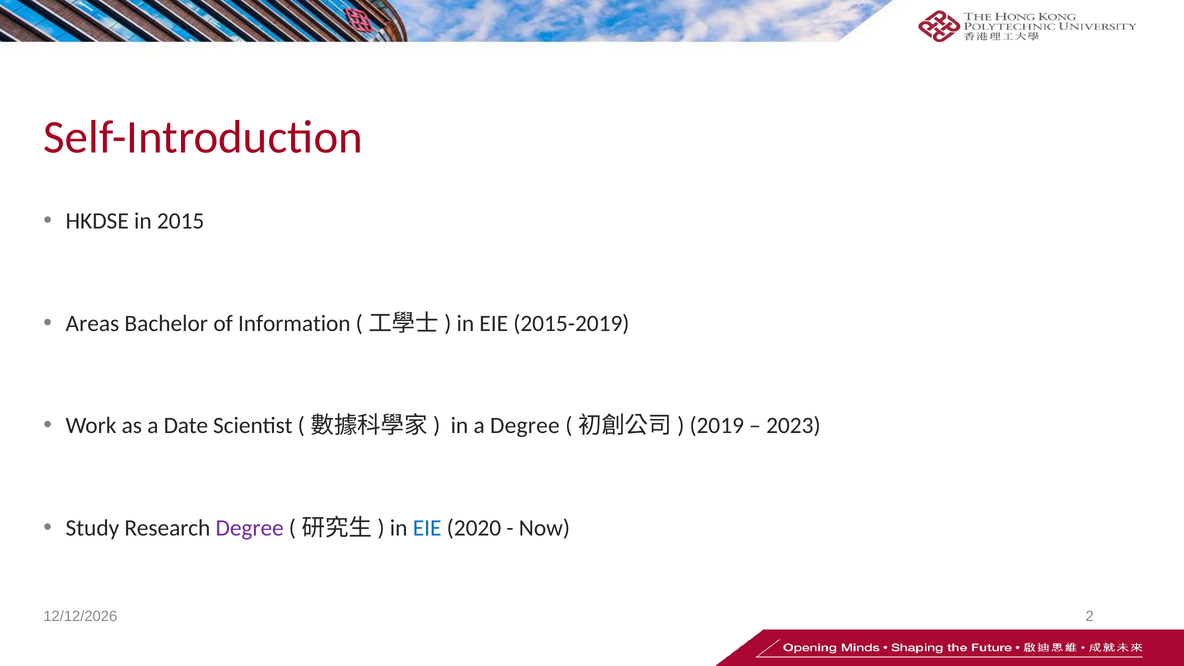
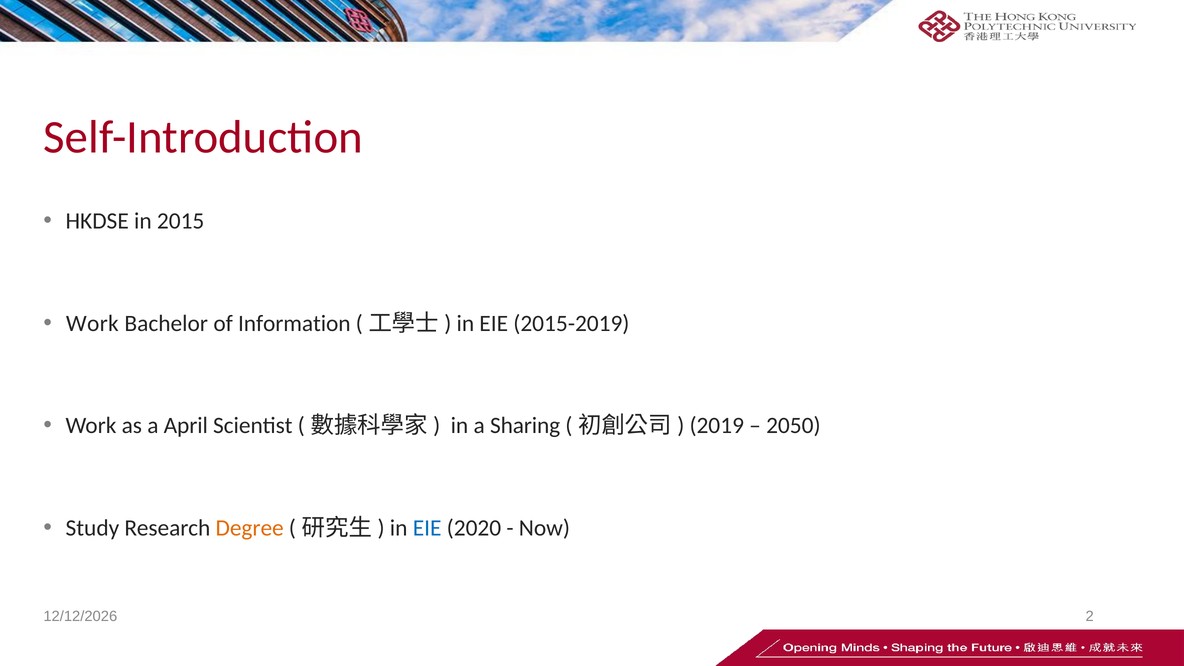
Areas: Areas -> Work (92, 323)
Date: Date -> April (186, 426)
a Degree: Degree -> Sharing (525, 426)
2023: 2023 -> 2050 (793, 426)
Degree colour: purple -> orange (250, 528)
